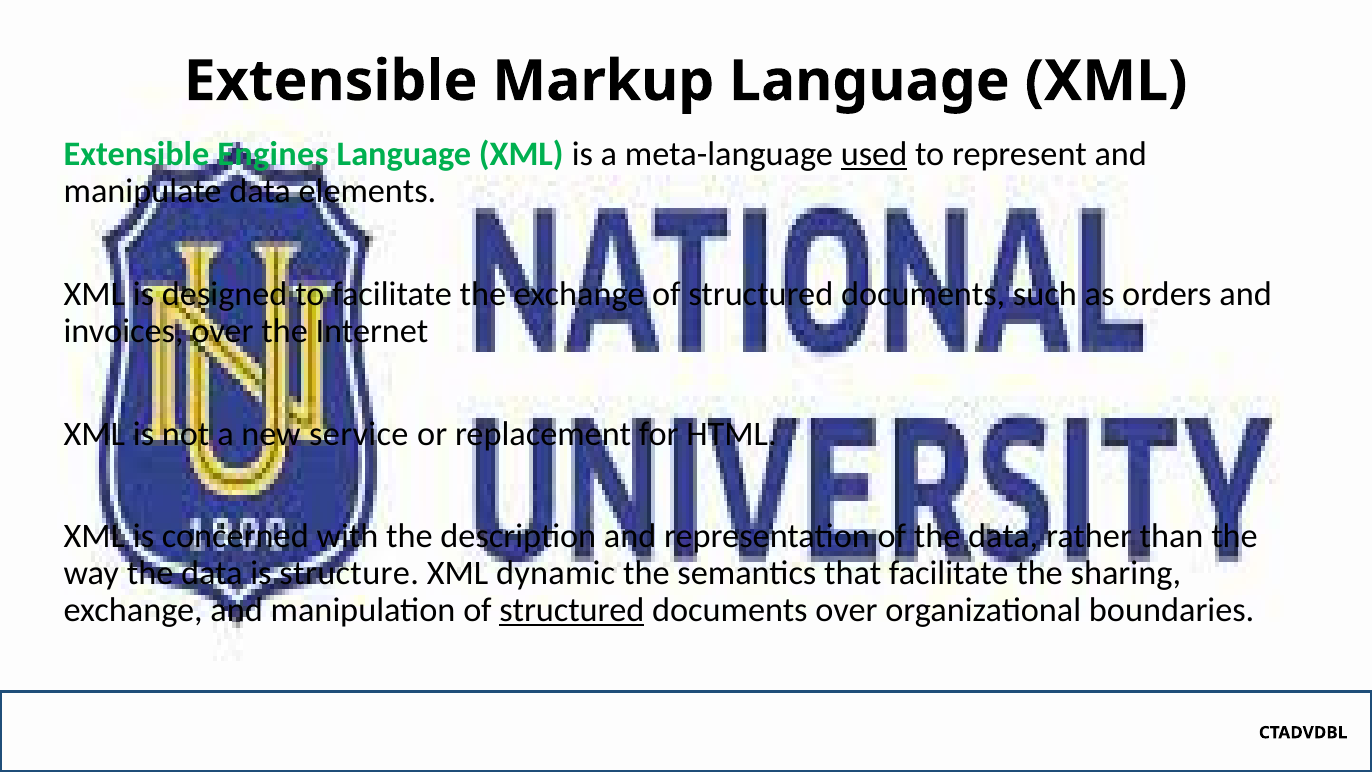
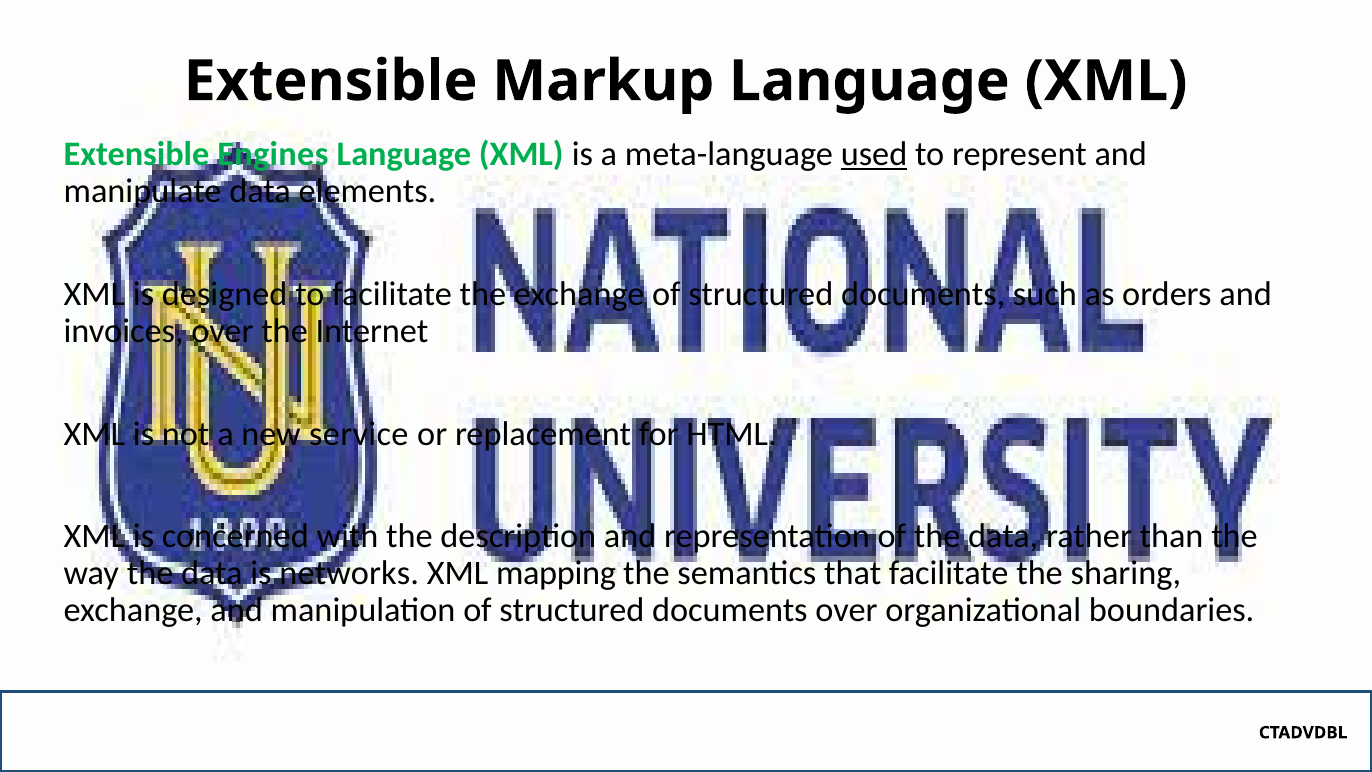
structure: structure -> networks (349, 573)
dynamic: dynamic -> mapping (556, 573)
structured underline: present -> none (572, 610)
